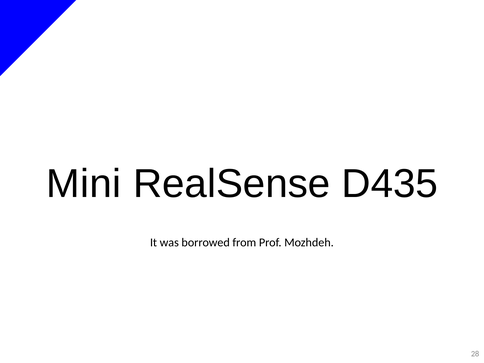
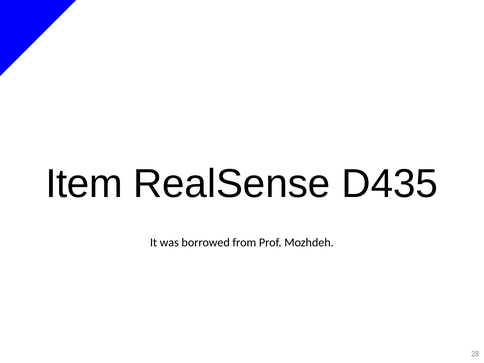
Mini: Mini -> Item (84, 184)
